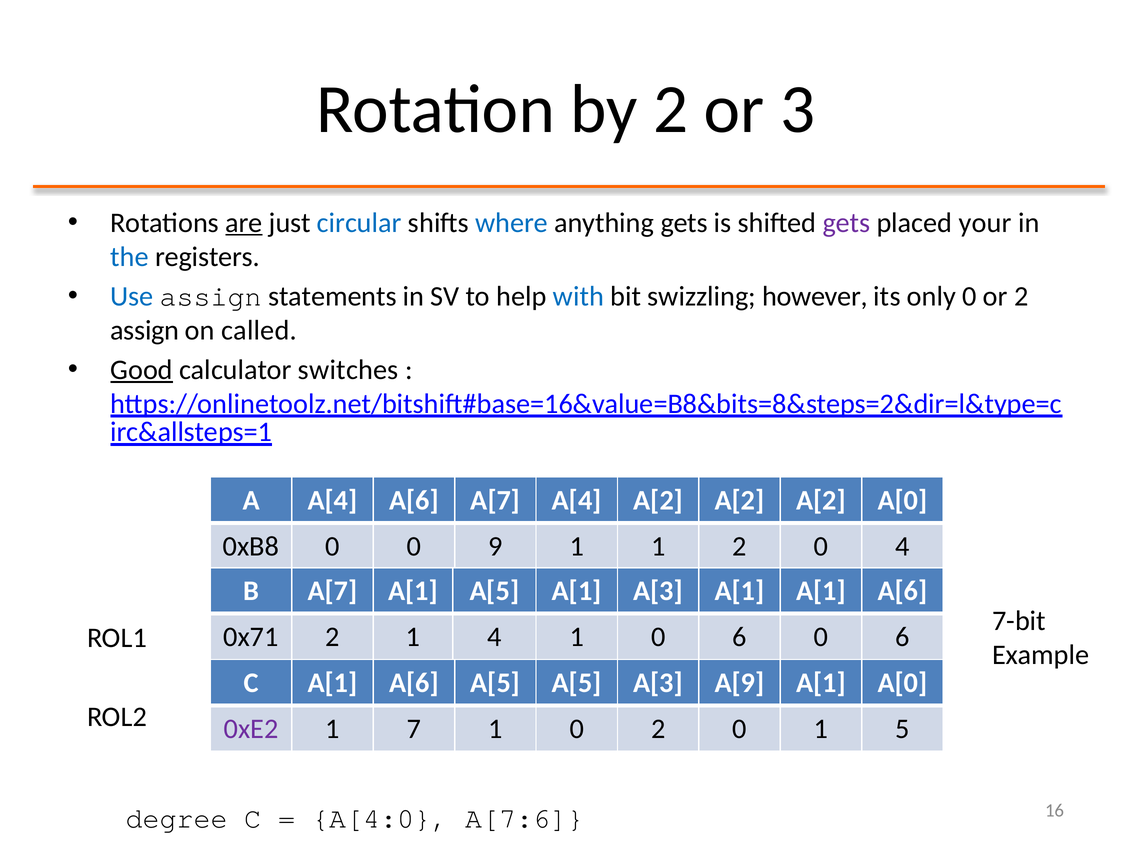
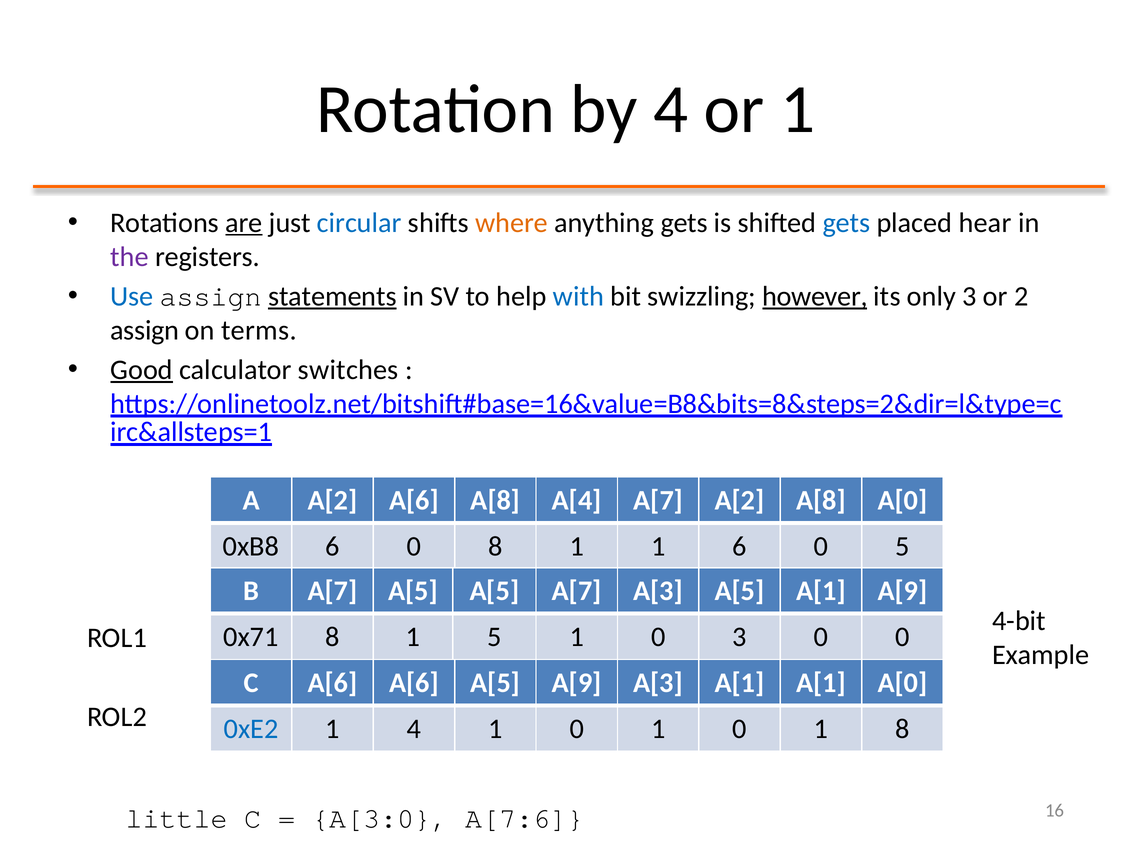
by 2: 2 -> 4 (671, 110)
or 3: 3 -> 1 (798, 110)
where colour: blue -> orange (512, 223)
gets colour: purple -> blue (846, 223)
your: your -> hear (985, 223)
the colour: blue -> purple (130, 257)
statements underline: none -> present (332, 296)
however underline: none -> present (815, 296)
only 0: 0 -> 3 (969, 296)
called: called -> terms (259, 330)
A A[4: A[4 -> A[2 (332, 500)
A[6 A[7: A[7 -> A[8 (495, 500)
A[4 A[2: A[2 -> A[7 (658, 500)
A[2: A[2 -> A[8 (821, 500)
0xB8 0: 0 -> 6 (332, 546)
0 9: 9 -> 8 (495, 546)
1 2: 2 -> 6 (740, 546)
0 4: 4 -> 5 (902, 546)
A[7 A[1: A[1 -> A[5 (413, 591)
A[5 A[1: A[1 -> A[7 (577, 591)
A[3 A[1: A[1 -> A[5 (740, 591)
A[6: A[6 -> A[9 (902, 591)
7-bit: 7-bit -> 4-bit (1019, 621)
0x71 2: 2 -> 8 (332, 637)
1 4: 4 -> 5 (494, 637)
1 0 6: 6 -> 3 (740, 637)
6: 6 -> 0 (902, 637)
C A[1: A[1 -> A[6 (332, 683)
A[5 A[5: A[5 -> A[9 (577, 683)
A[3 A[9: A[9 -> A[1 (740, 683)
0xE2 colour: purple -> blue (251, 729)
1 7: 7 -> 4 (414, 729)
2: 2 -> 1 (658, 729)
1 5: 5 -> 8 (902, 729)
degree: degree -> little (177, 818)
A[4:0: A[4:0 -> A[3:0 (380, 818)
